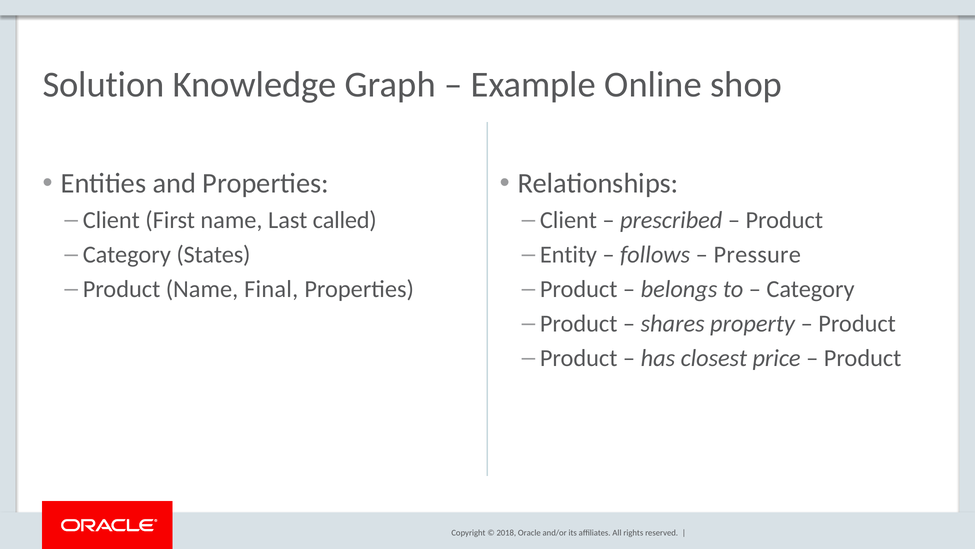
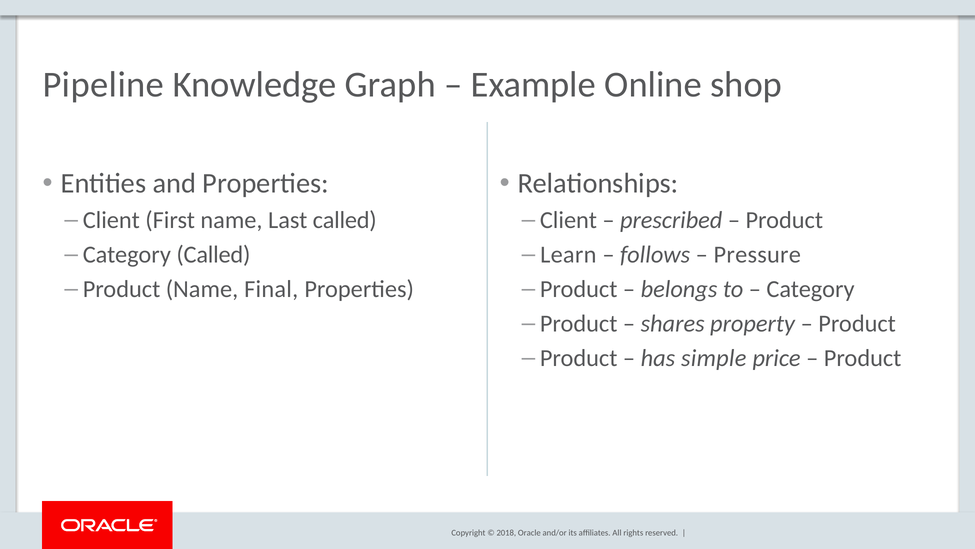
Solution: Solution -> Pipeline (103, 84)
Category States: States -> Called (213, 254)
Entity: Entity -> Learn (568, 254)
closest: closest -> simple (714, 358)
